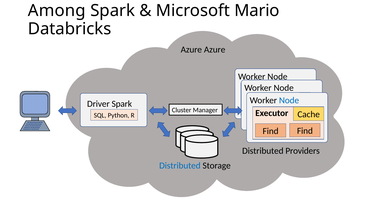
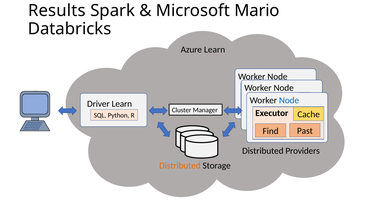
Among: Among -> Results (57, 11)
Azure Azure: Azure -> Learn (215, 50)
Driver Spark: Spark -> Learn (122, 104)
Find: Find -> Past (305, 131)
Distributed colour: blue -> orange (180, 166)
